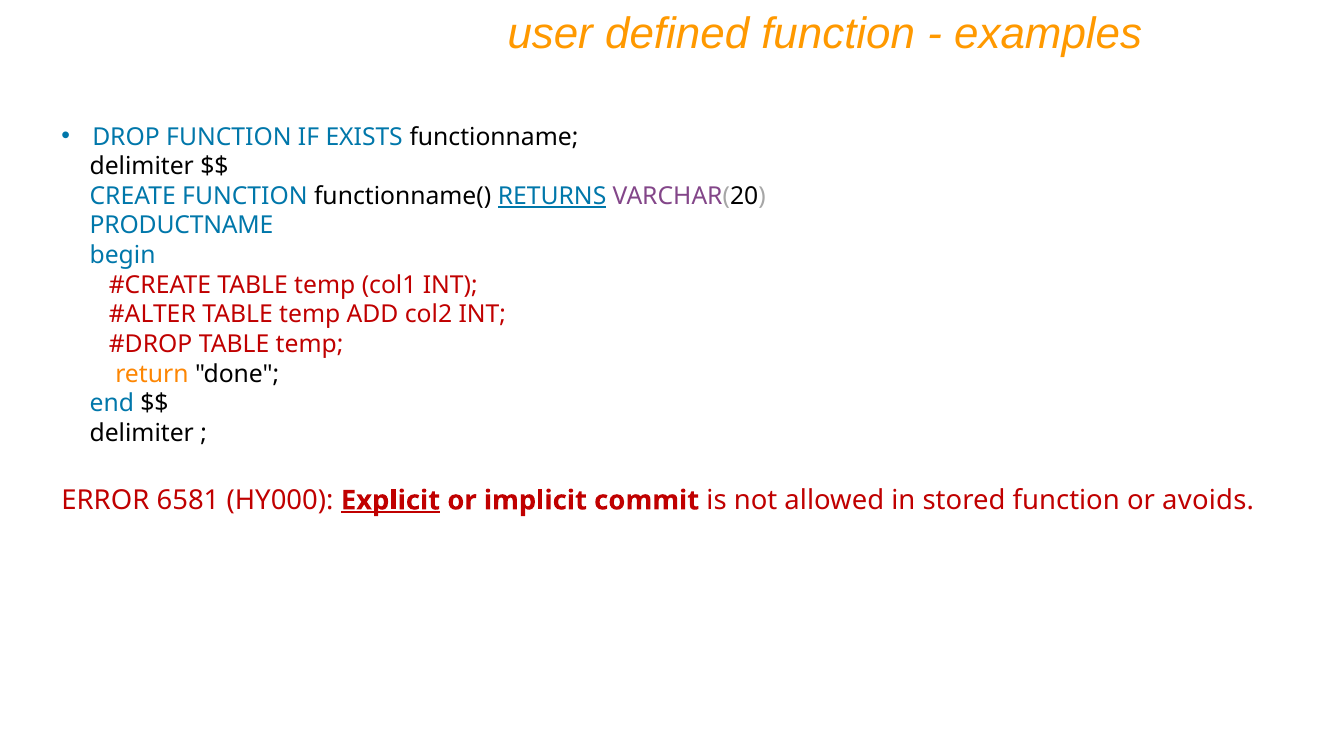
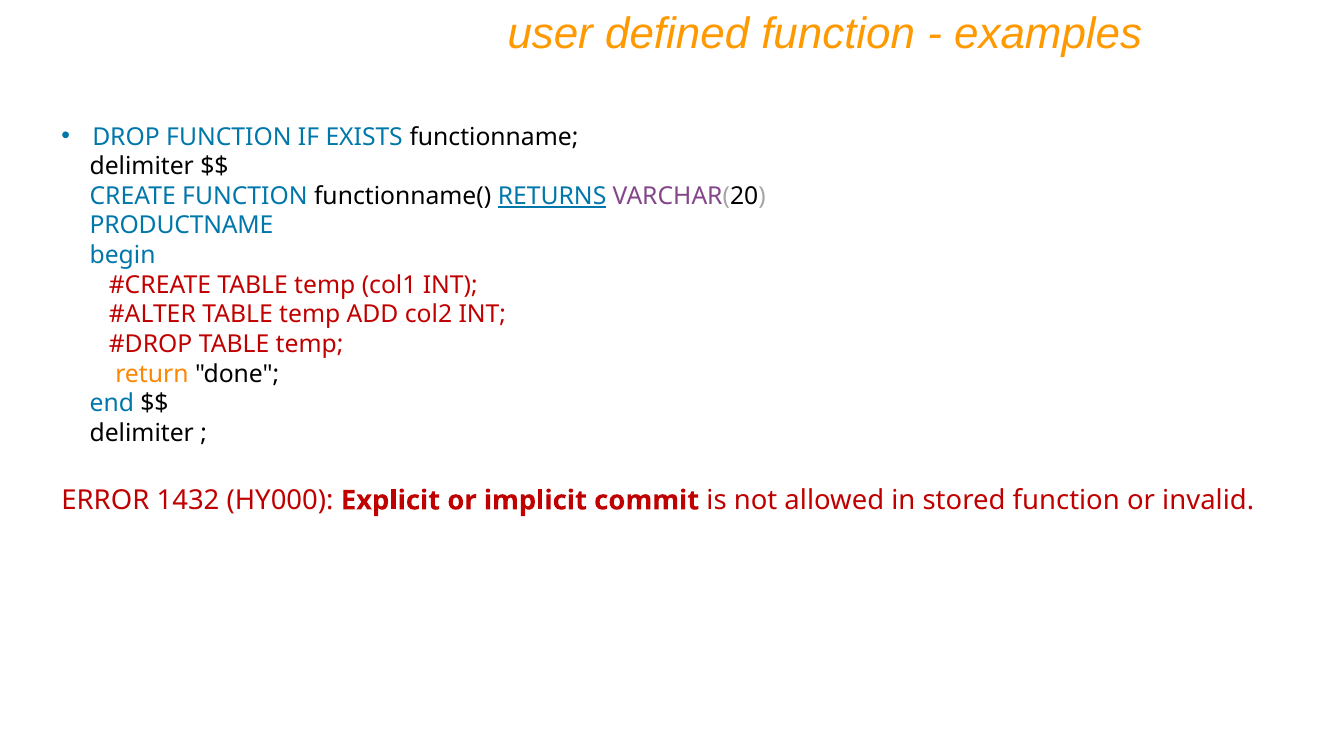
6581: 6581 -> 1432 (188, 500)
Explicit underline: present -> none (390, 500)
avoids: avoids -> invalid (1208, 500)
